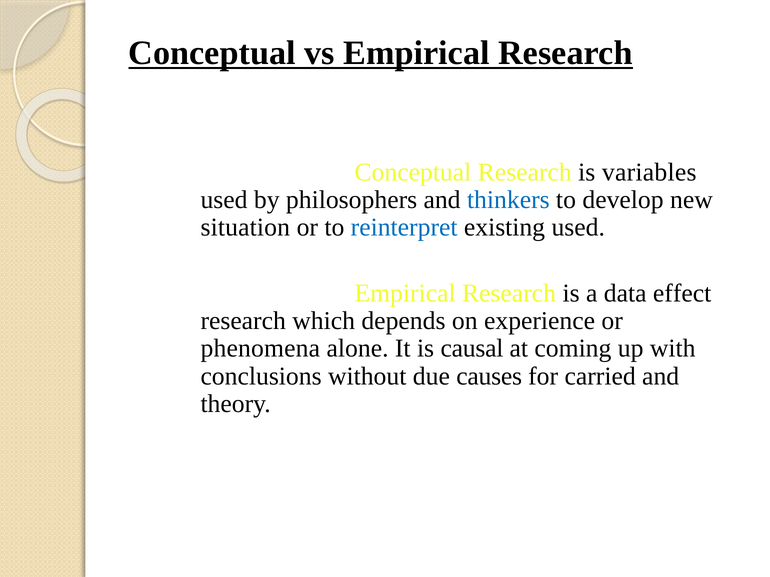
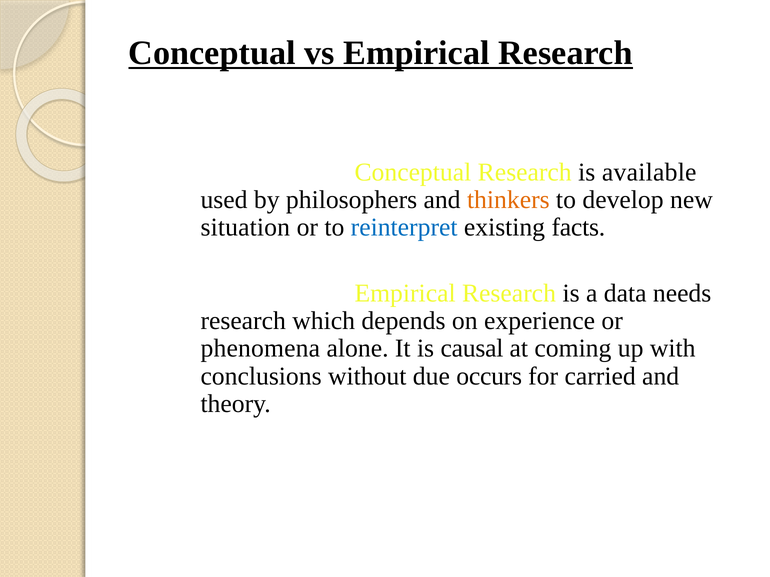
variables: variables -> available (649, 172)
thinkers colour: blue -> orange (508, 200)
existing used: used -> facts (578, 228)
effect: effect -> needs (682, 293)
causes: causes -> occurs (489, 376)
